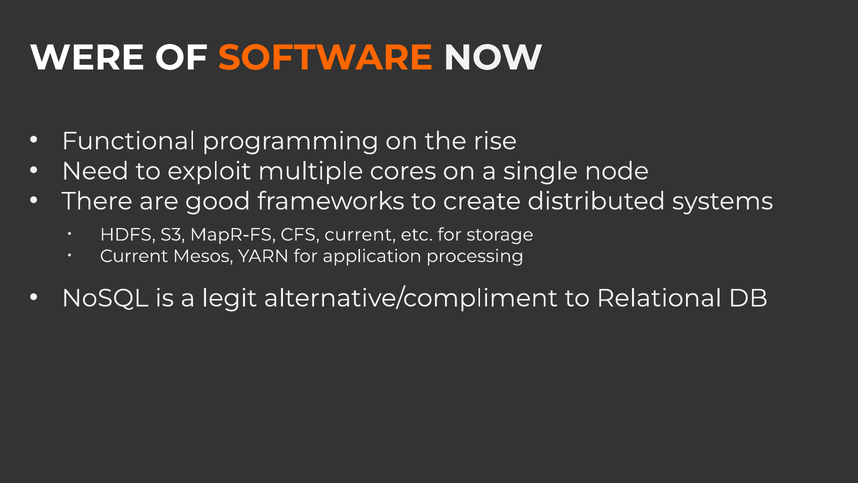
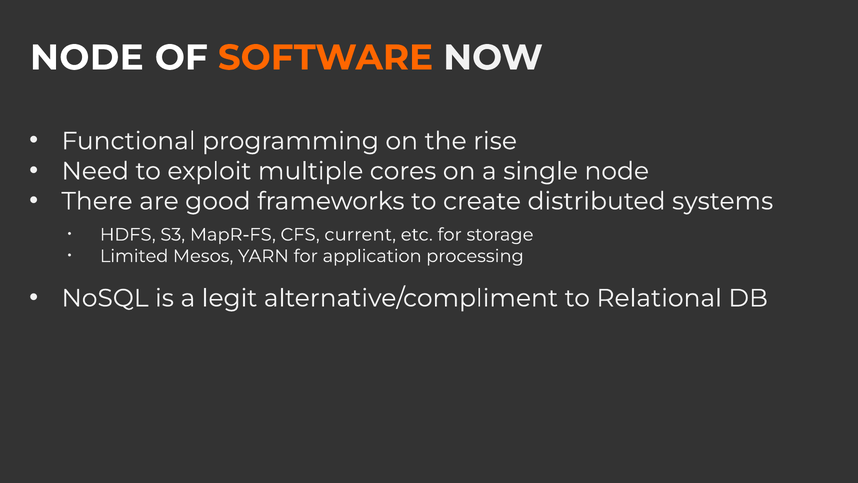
WERE: WERE -> NODE (87, 58)
Current: Current -> Limited (134, 256)
